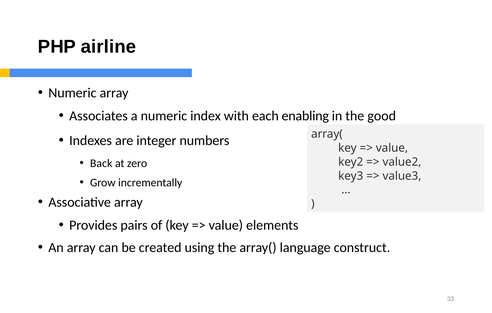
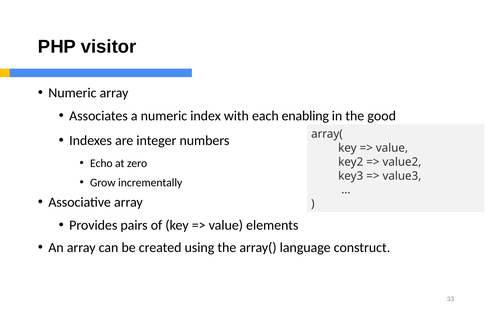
airline: airline -> visitor (109, 47)
Back: Back -> Echo (101, 163)
